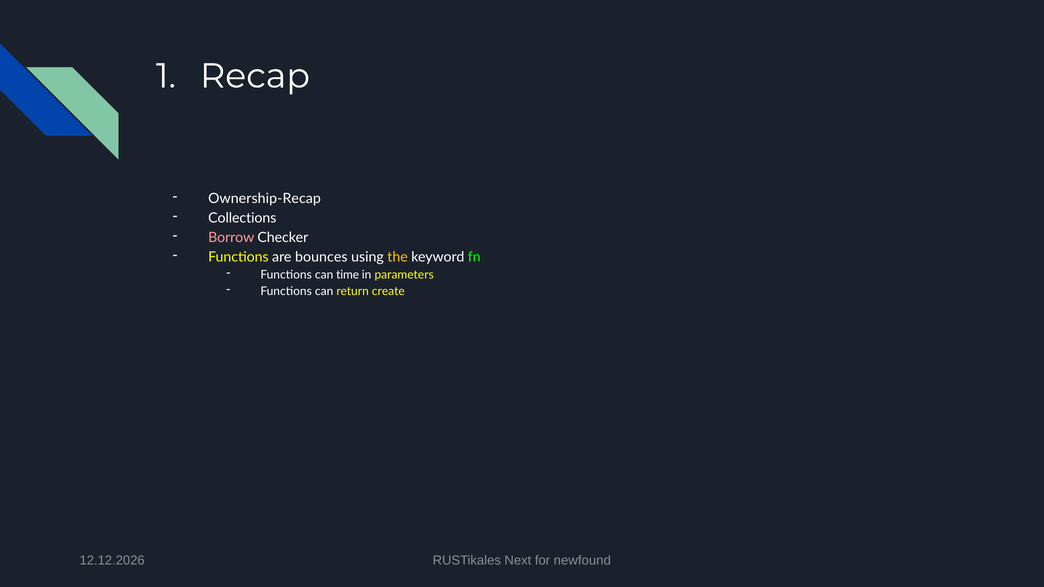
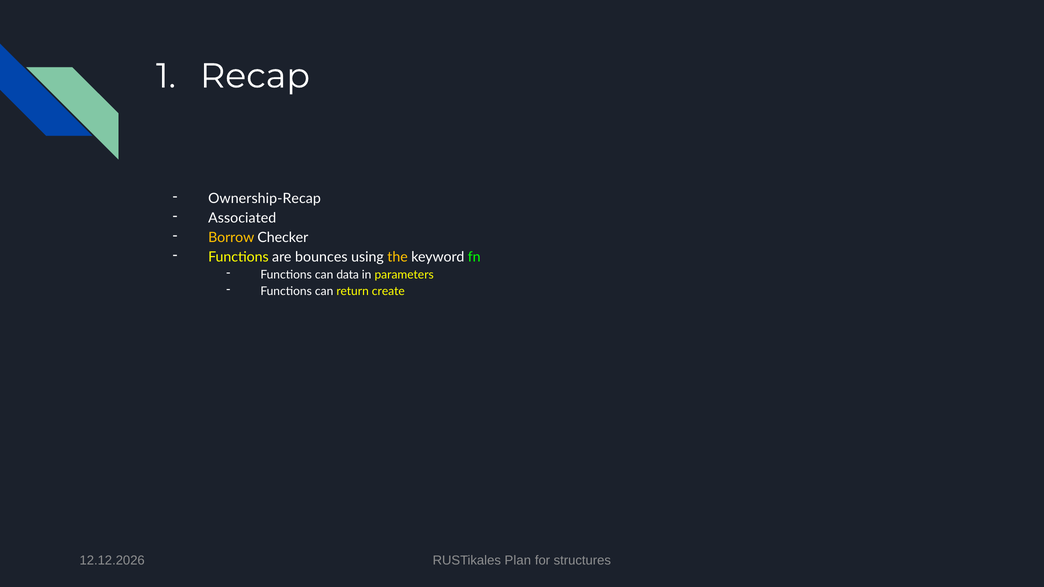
Collections: Collections -> Associated (242, 218)
Borrow colour: pink -> yellow (231, 238)
time: time -> data (348, 275)
Next: Next -> Plan (518, 561)
newfound: newfound -> structures (582, 561)
